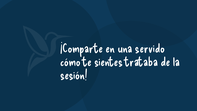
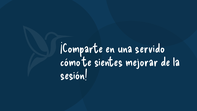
trataba: trataba -> mejorar (142, 62)
